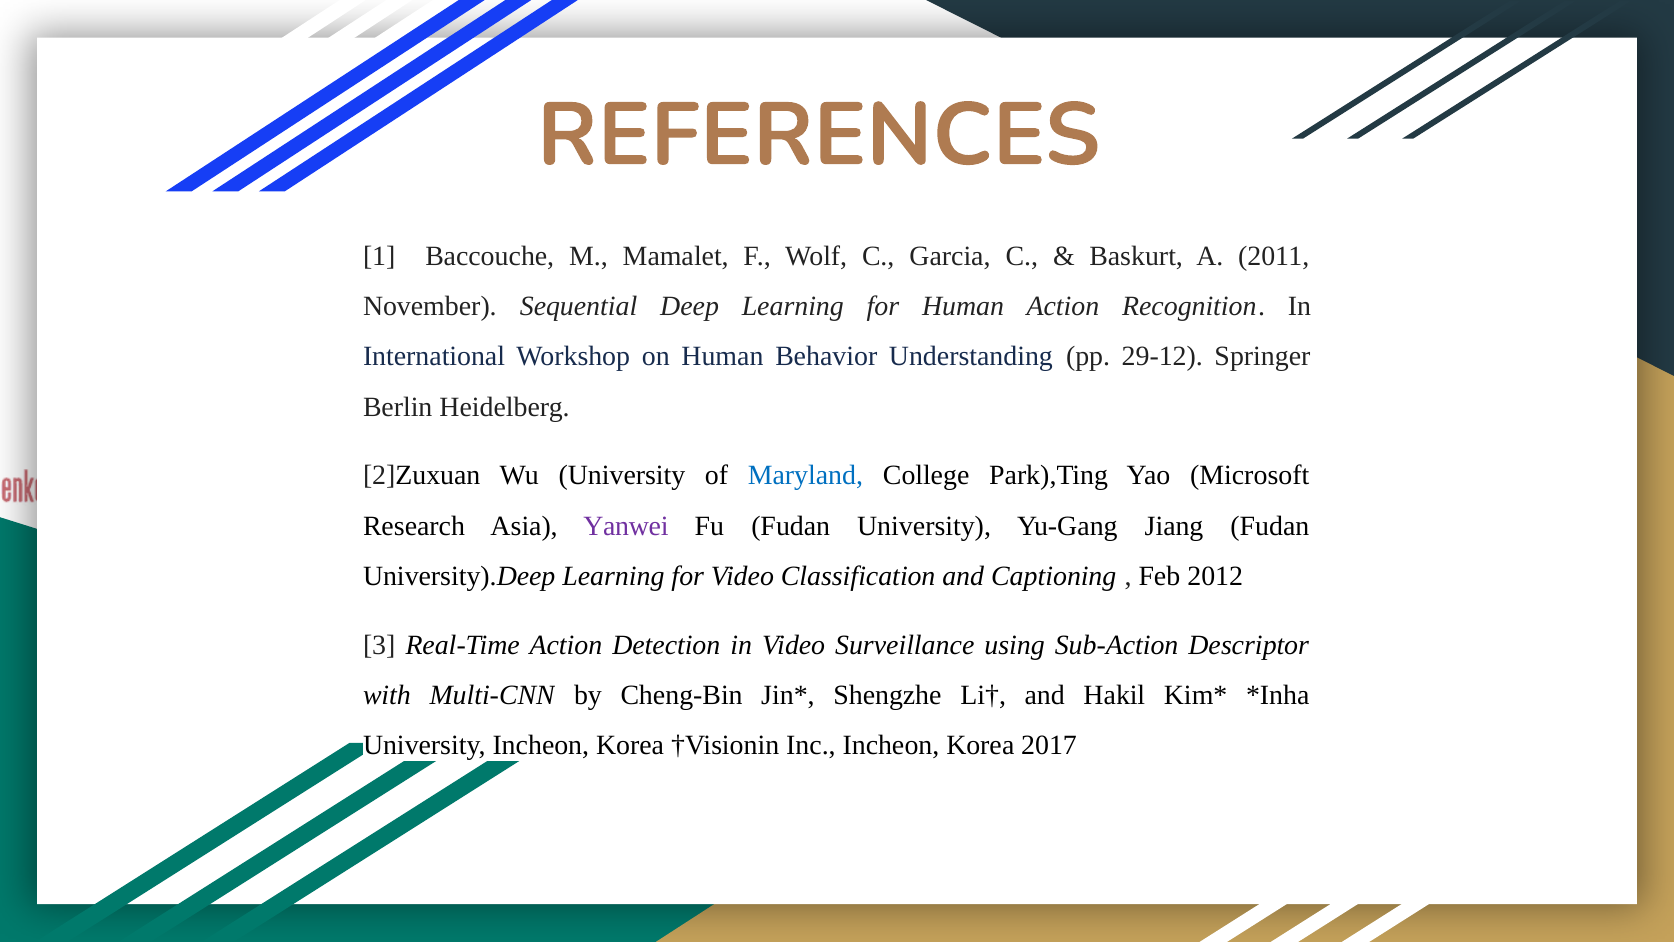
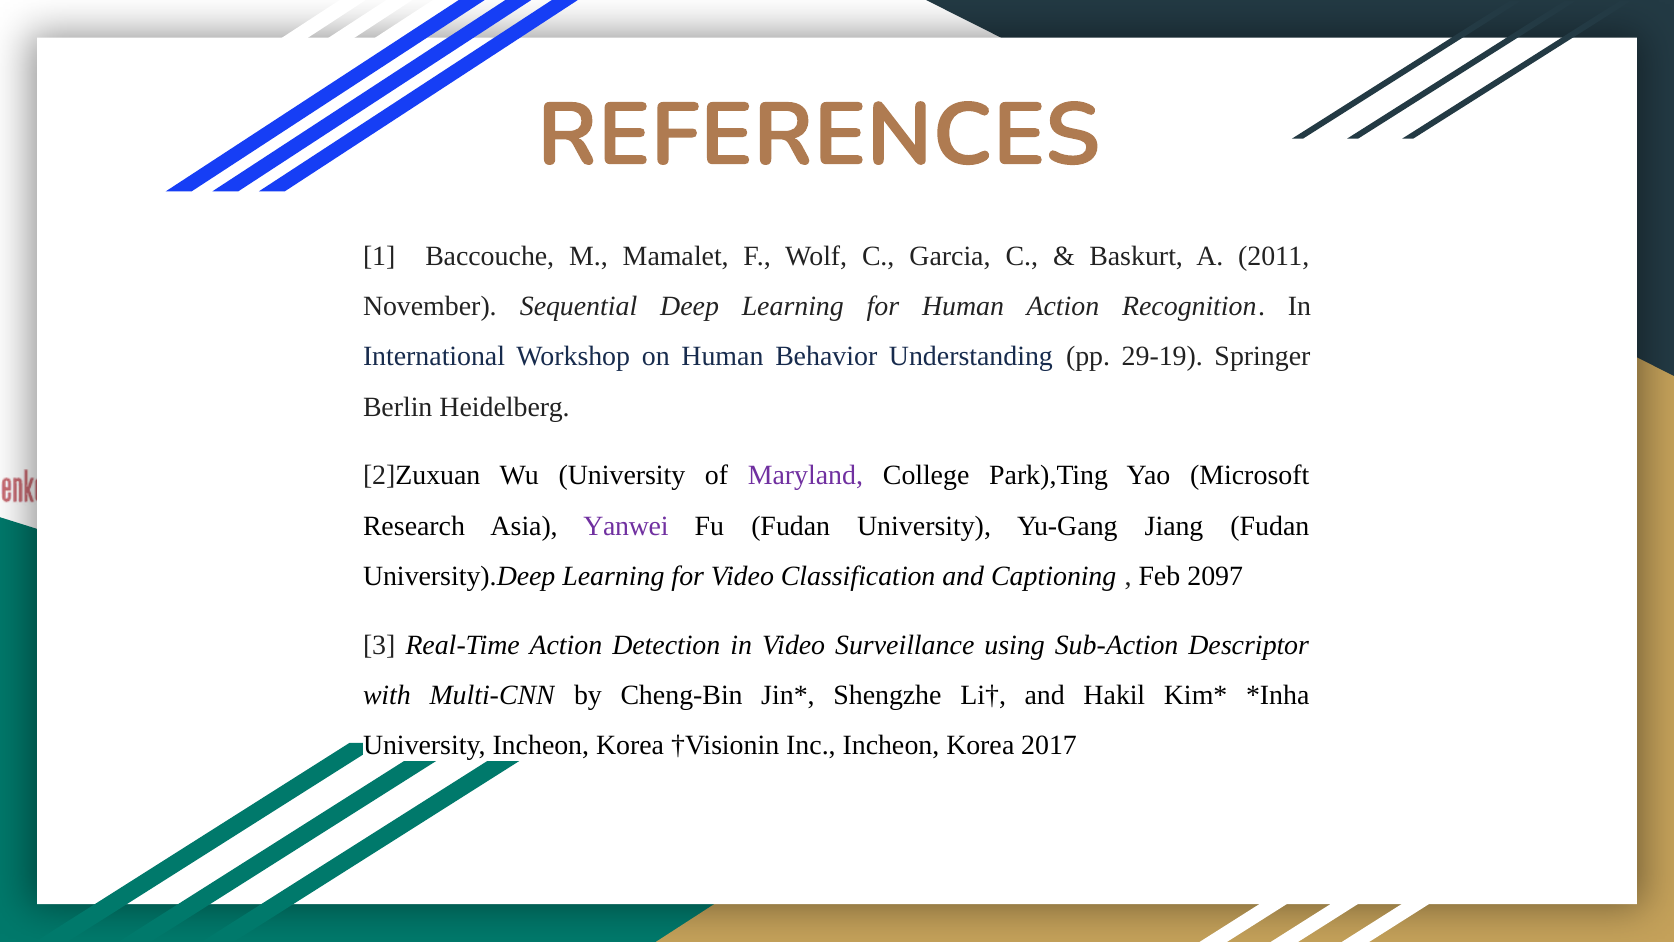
29-12: 29-12 -> 29-19 (1162, 357)
Maryland colour: blue -> purple (805, 476)
2012: 2012 -> 2097 (1215, 576)
